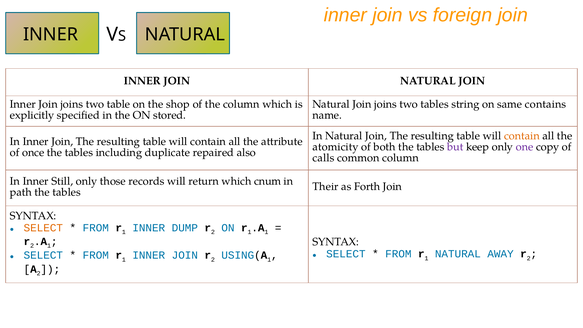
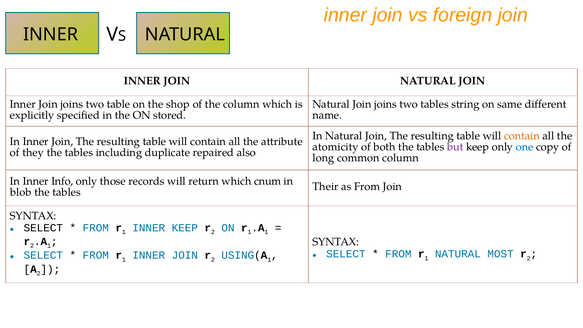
contains: contains -> different (546, 104)
one colour: purple -> blue (525, 147)
once: once -> they (33, 152)
calls: calls -> long (323, 158)
Still: Still -> Info (62, 181)
as Forth: Forth -> From (367, 187)
path: path -> blob (21, 192)
SELECT colour: orange -> black (43, 228)
INNER DUMP: DUMP -> KEEP (185, 228)
AWAY: AWAY -> MOST (501, 254)
